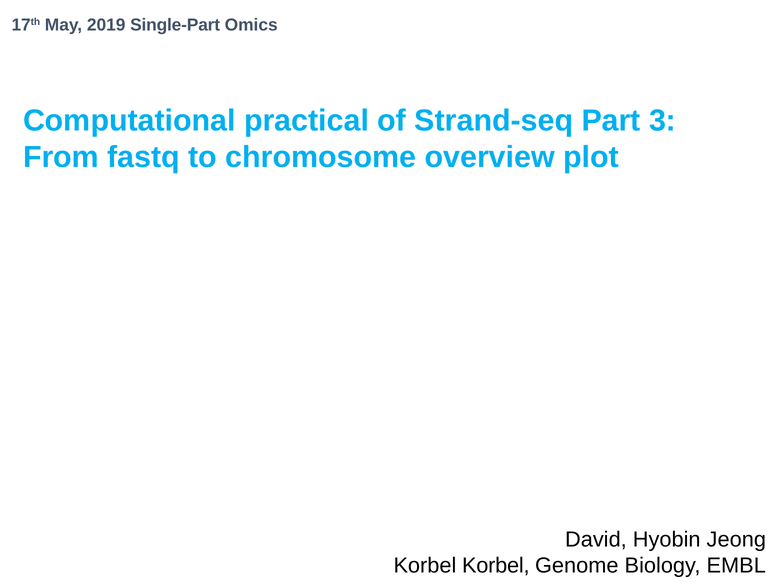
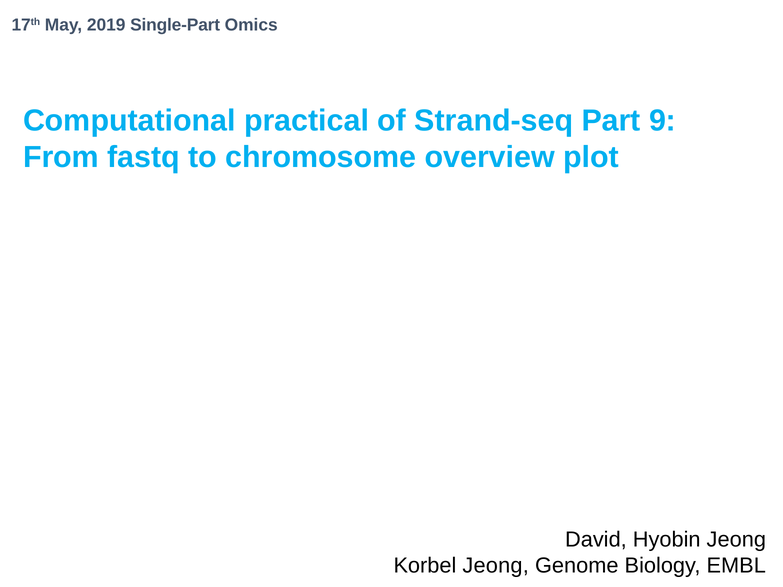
3: 3 -> 9 (663, 121)
Korbel Korbel: Korbel -> Jeong (496, 566)
